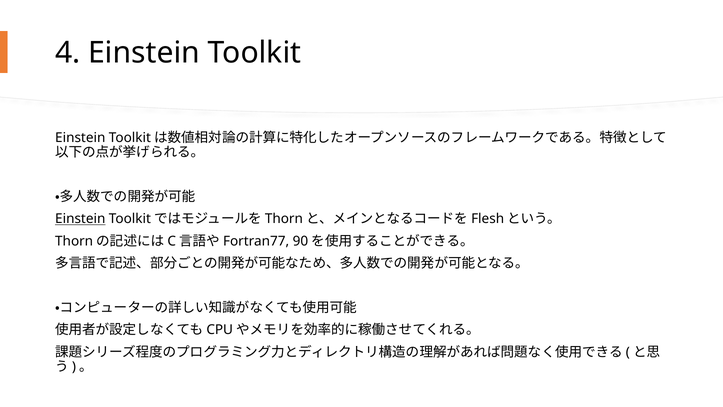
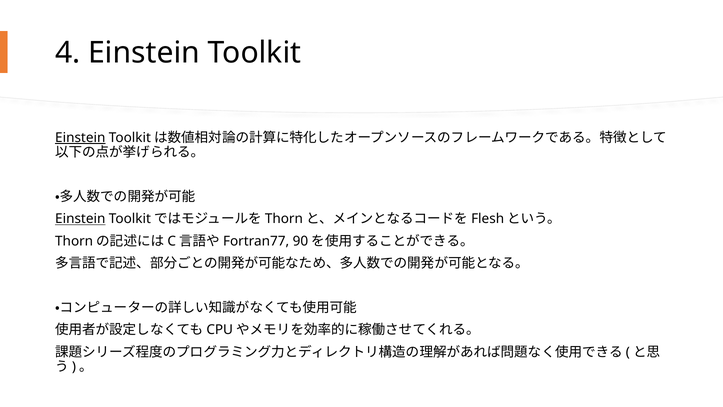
Einstein underline: none -> present (80, 138)
